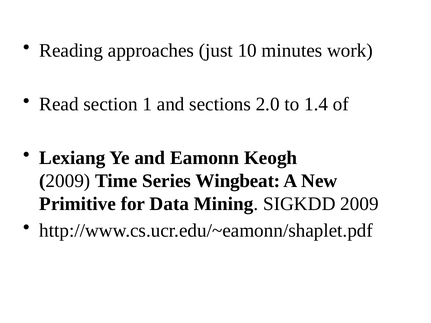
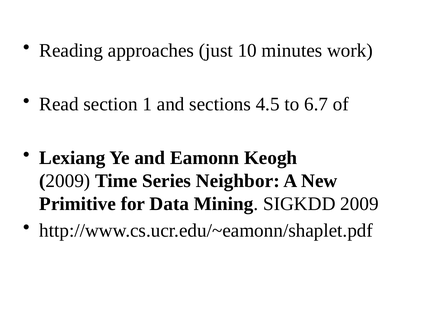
2.0: 2.0 -> 4.5 (268, 104)
1.4: 1.4 -> 6.7 (316, 104)
Wingbeat: Wingbeat -> Neighbor (238, 181)
